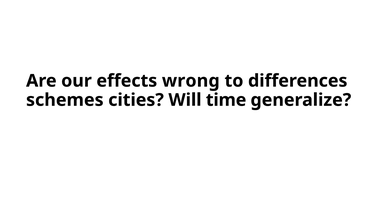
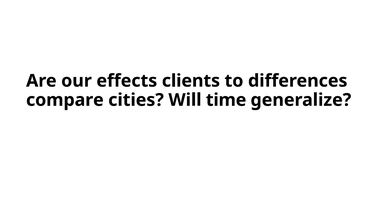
wrong: wrong -> clients (191, 81)
schemes: schemes -> compare (65, 100)
